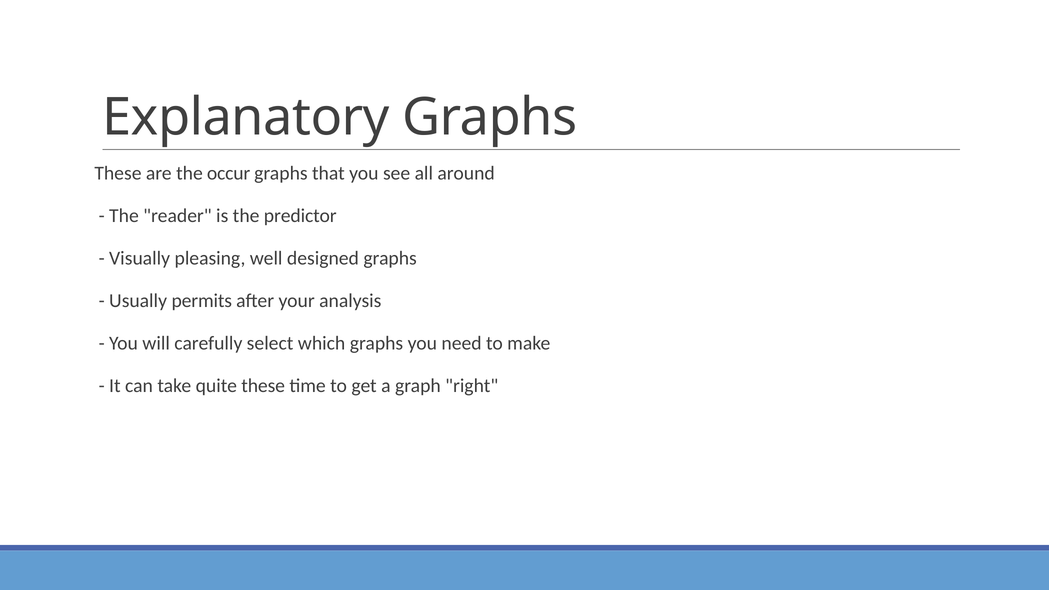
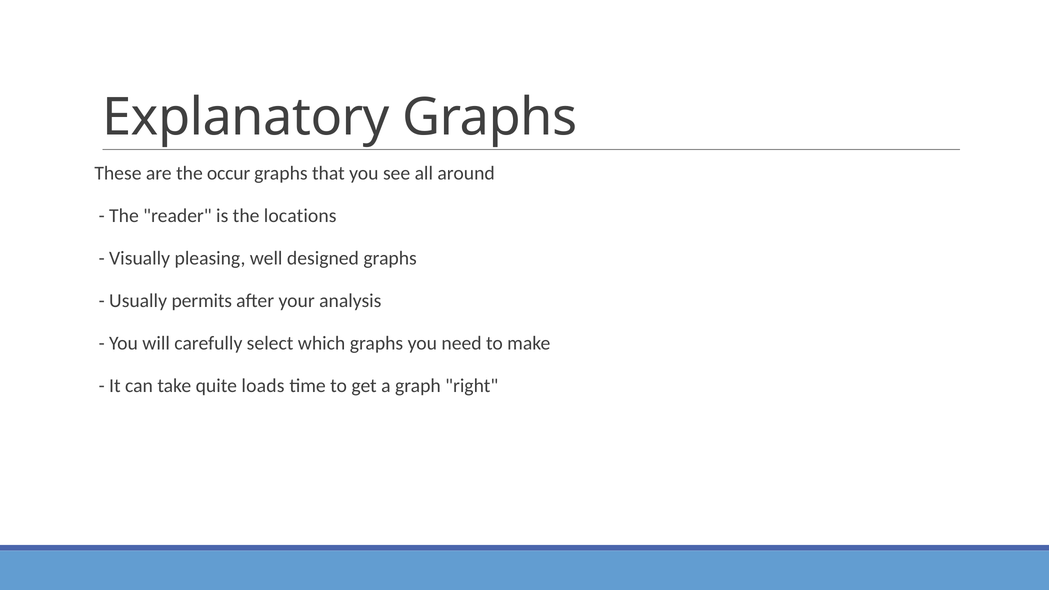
predictor: predictor -> locations (300, 216)
quite these: these -> loads (263, 386)
